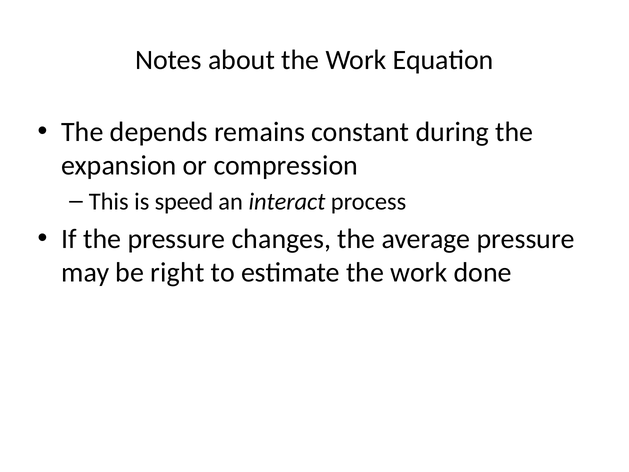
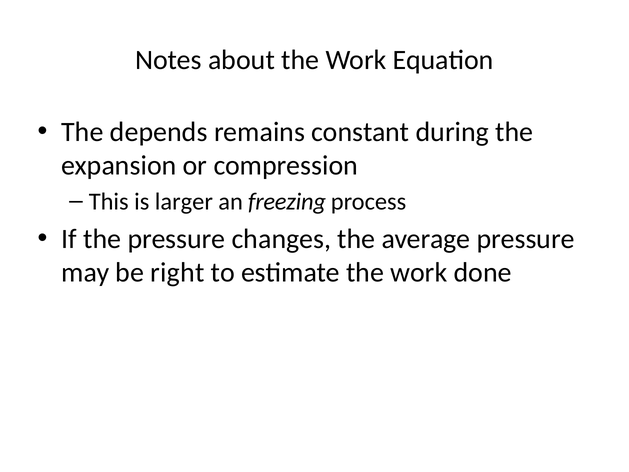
speed: speed -> larger (184, 202)
interact: interact -> freezing (287, 202)
